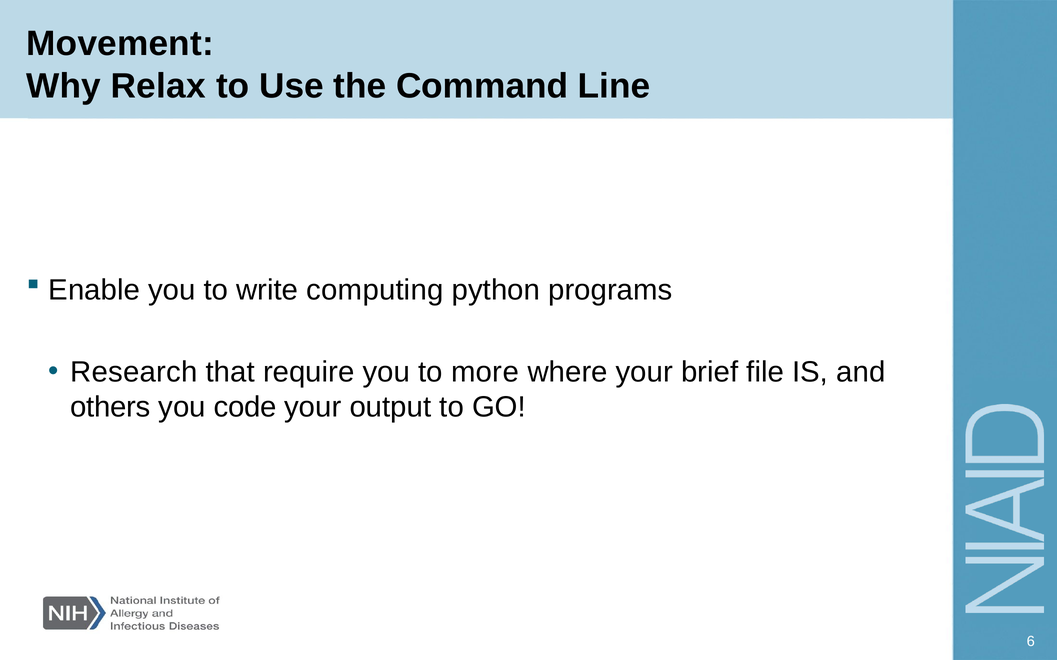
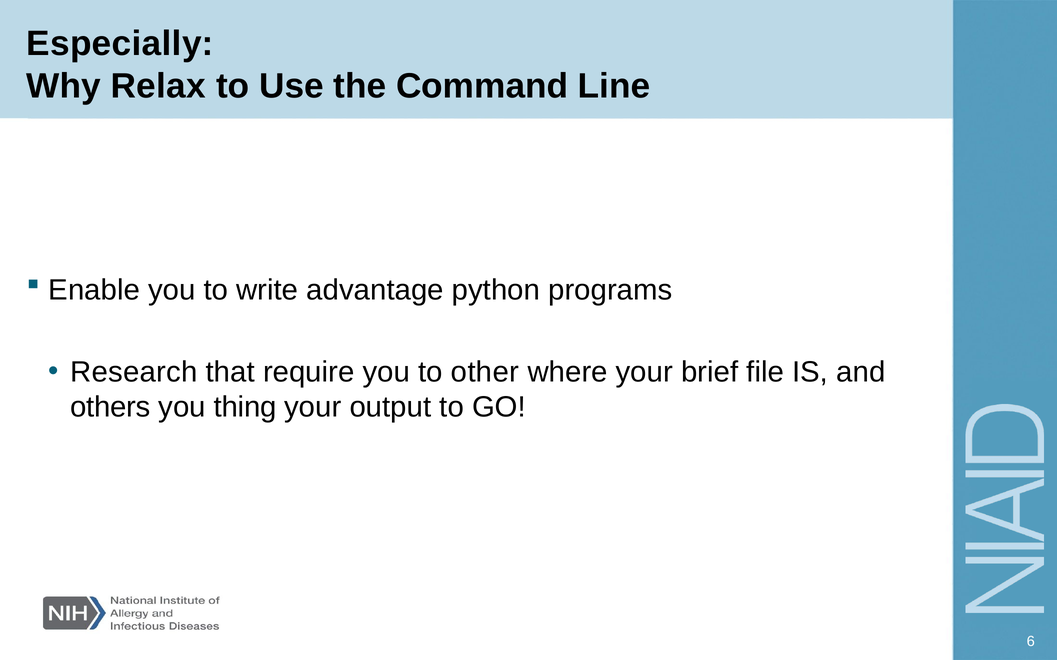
Movement: Movement -> Especially (120, 44)
computing: computing -> advantage (375, 290)
more: more -> other (485, 372)
code: code -> thing (245, 408)
